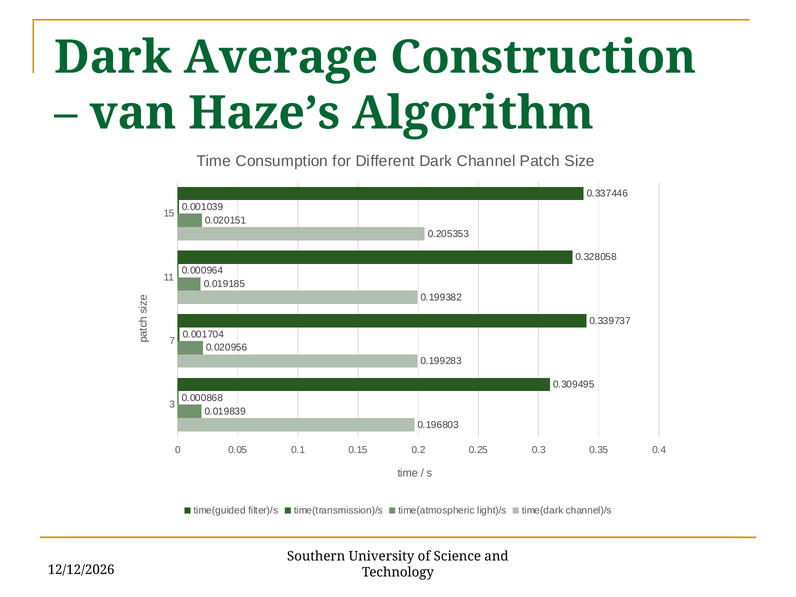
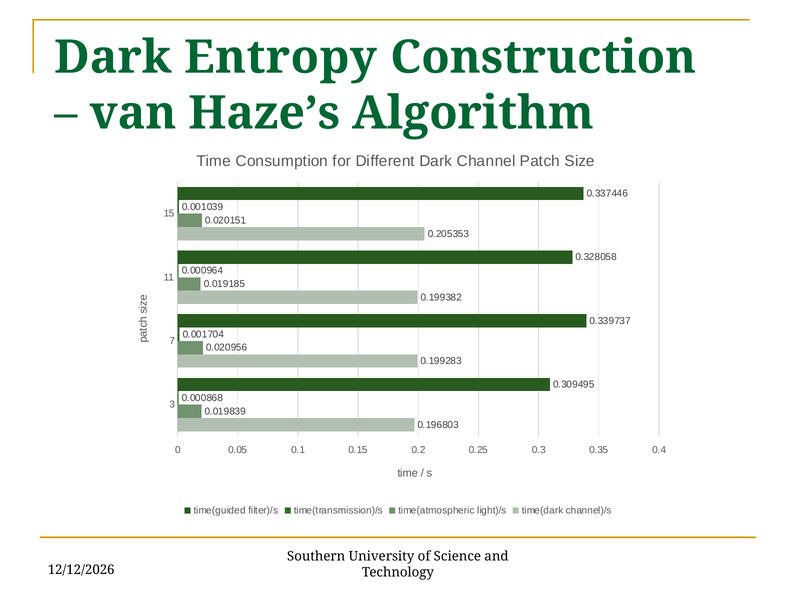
Average: Average -> Entropy (281, 57)
